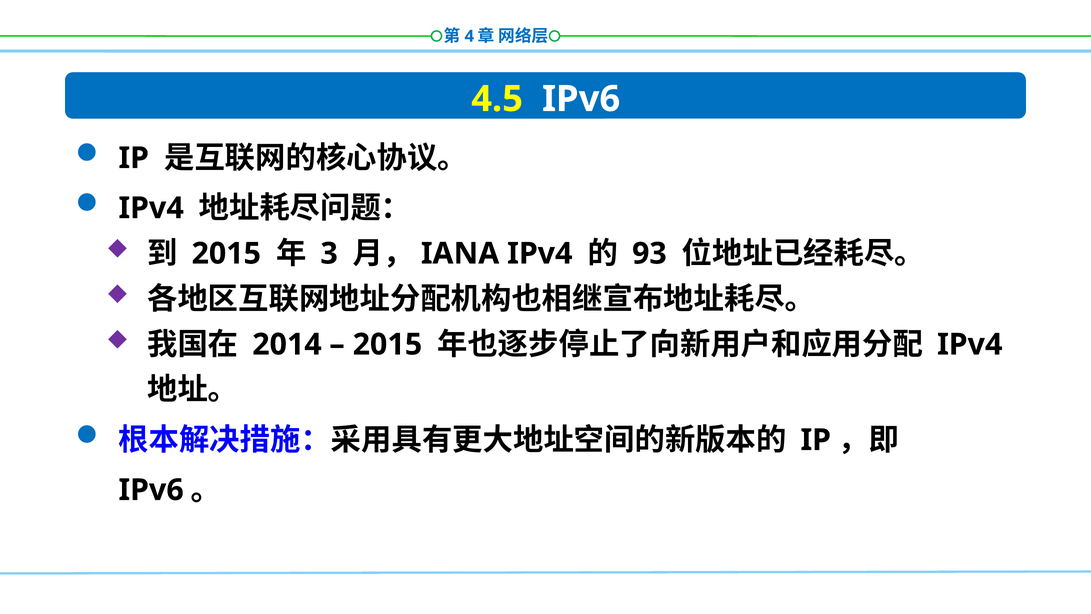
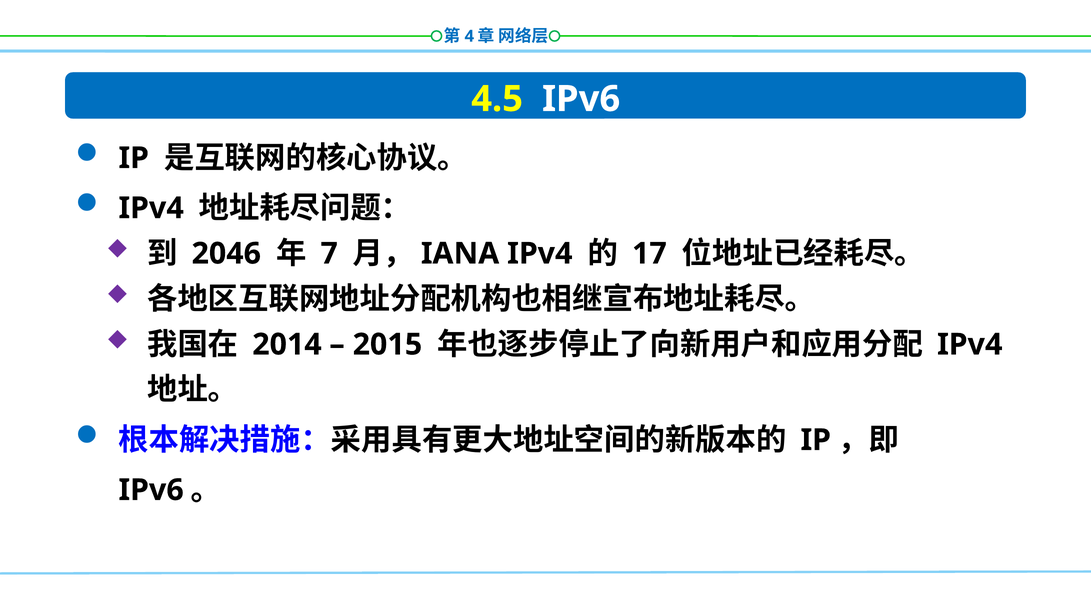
2015: 2015 -> 2046 (226, 253)
3: 3 -> 7 (329, 253)
93: 93 -> 17 (649, 253)
